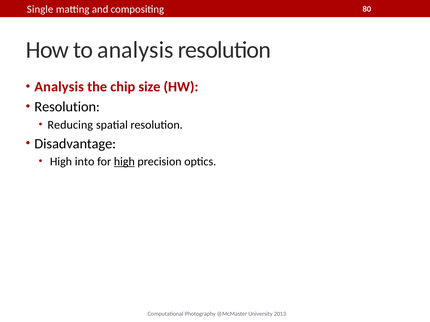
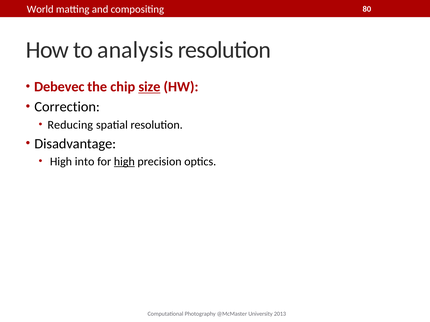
Single: Single -> World (40, 9)
Analysis: Analysis -> Debevec (59, 87)
size underline: none -> present (149, 87)
Resolution: Resolution -> Correction (67, 107)
